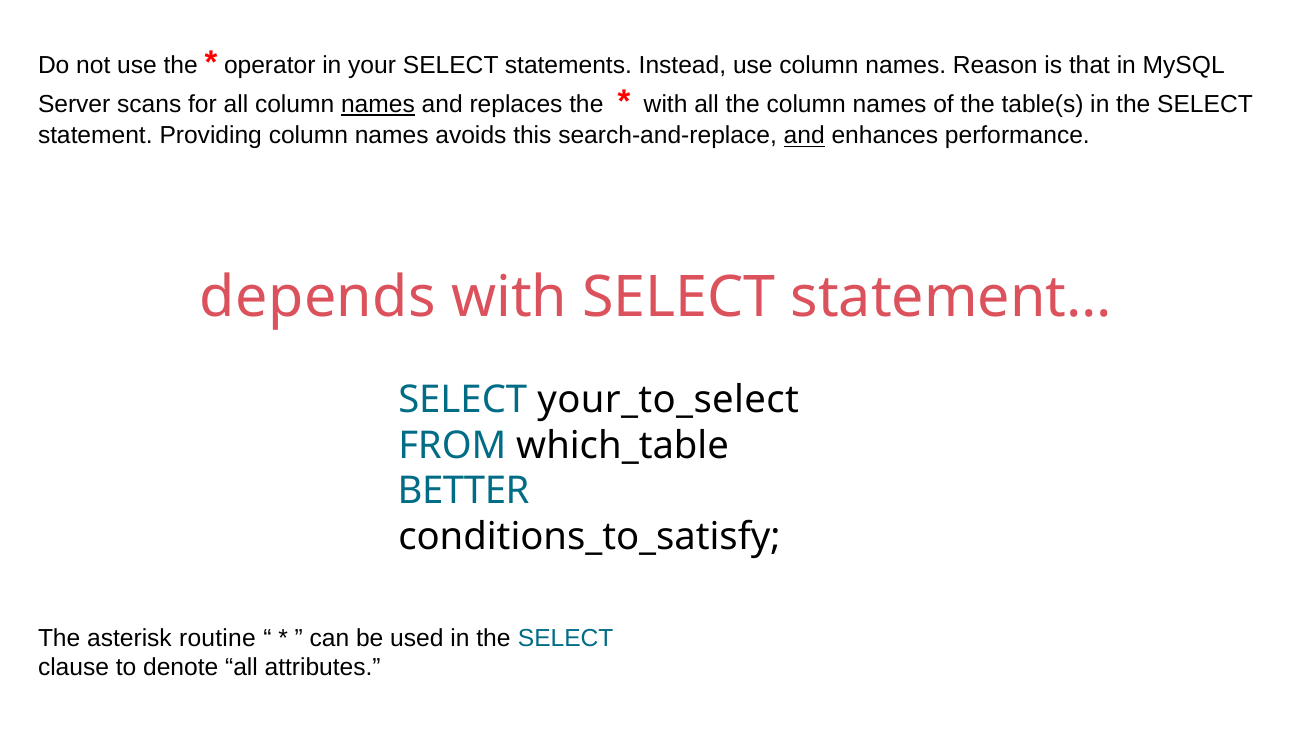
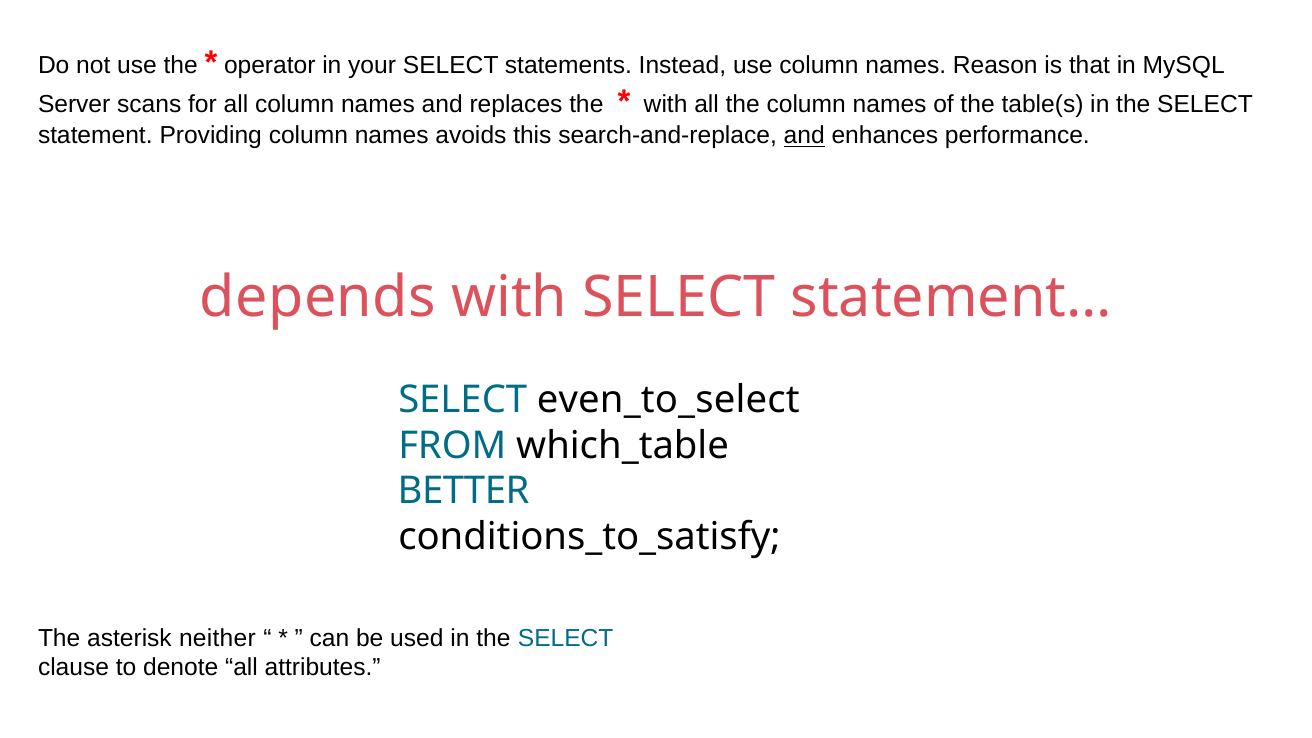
names underline: present -> none (378, 105)
your_to_select: your_to_select -> even_to_select (668, 399)
routine: routine -> neither (217, 638)
